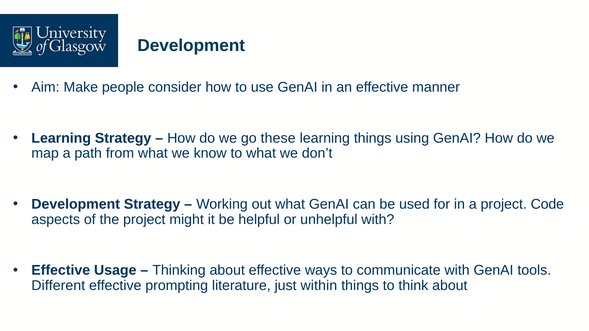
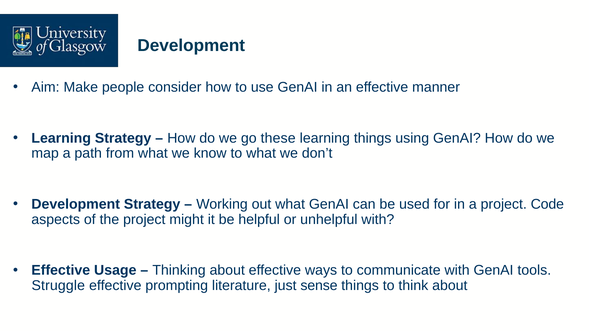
Different: Different -> Struggle (58, 286)
within: within -> sense (319, 286)
